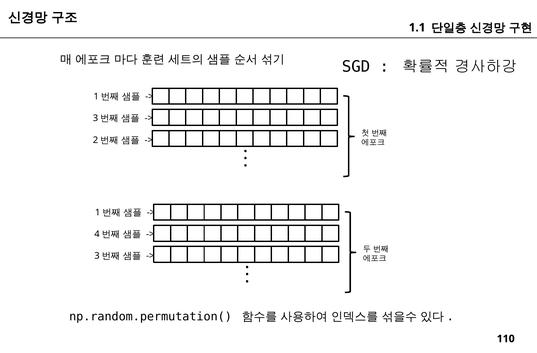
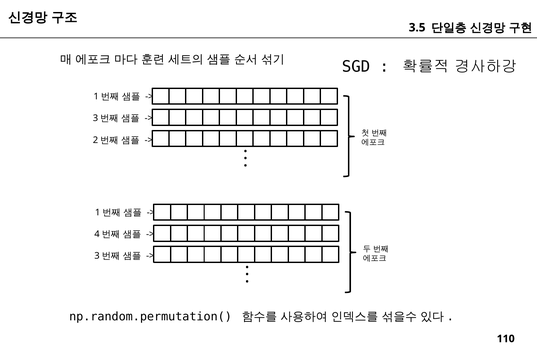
1.1: 1.1 -> 3.5 (417, 28)
